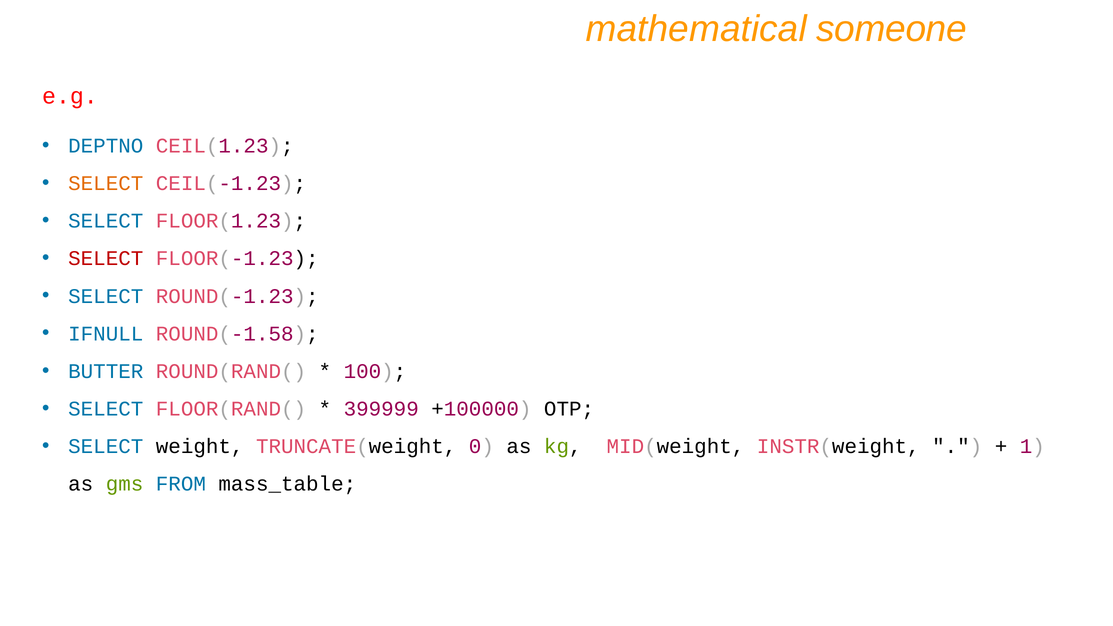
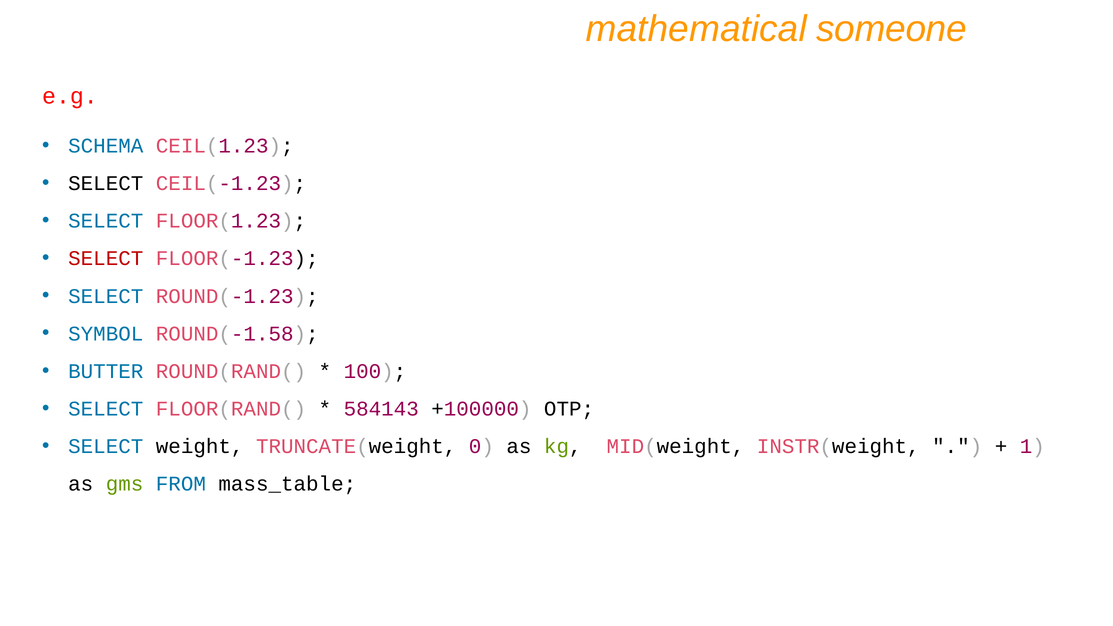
DEPTNO: DEPTNO -> SCHEMA (106, 146)
SELECT colour: orange -> black (106, 183)
IFNULL: IFNULL -> SYMBOL (106, 334)
399999: 399999 -> 584143 (381, 409)
